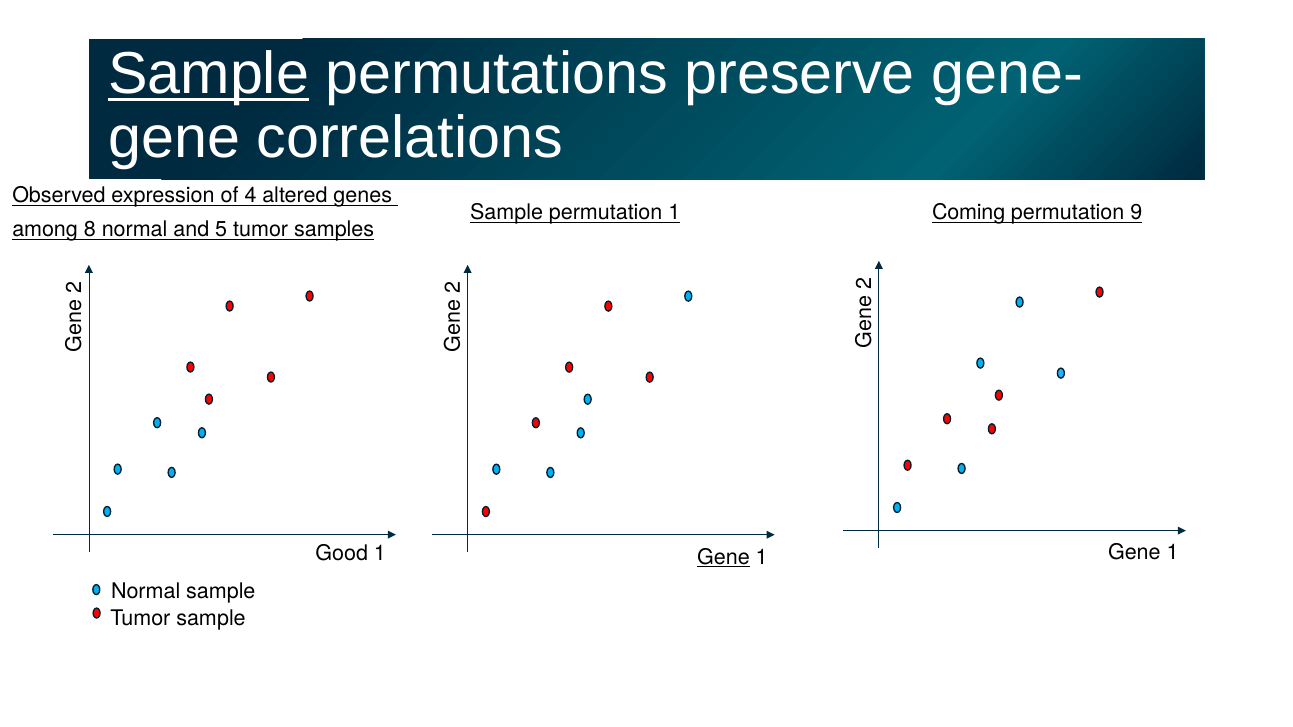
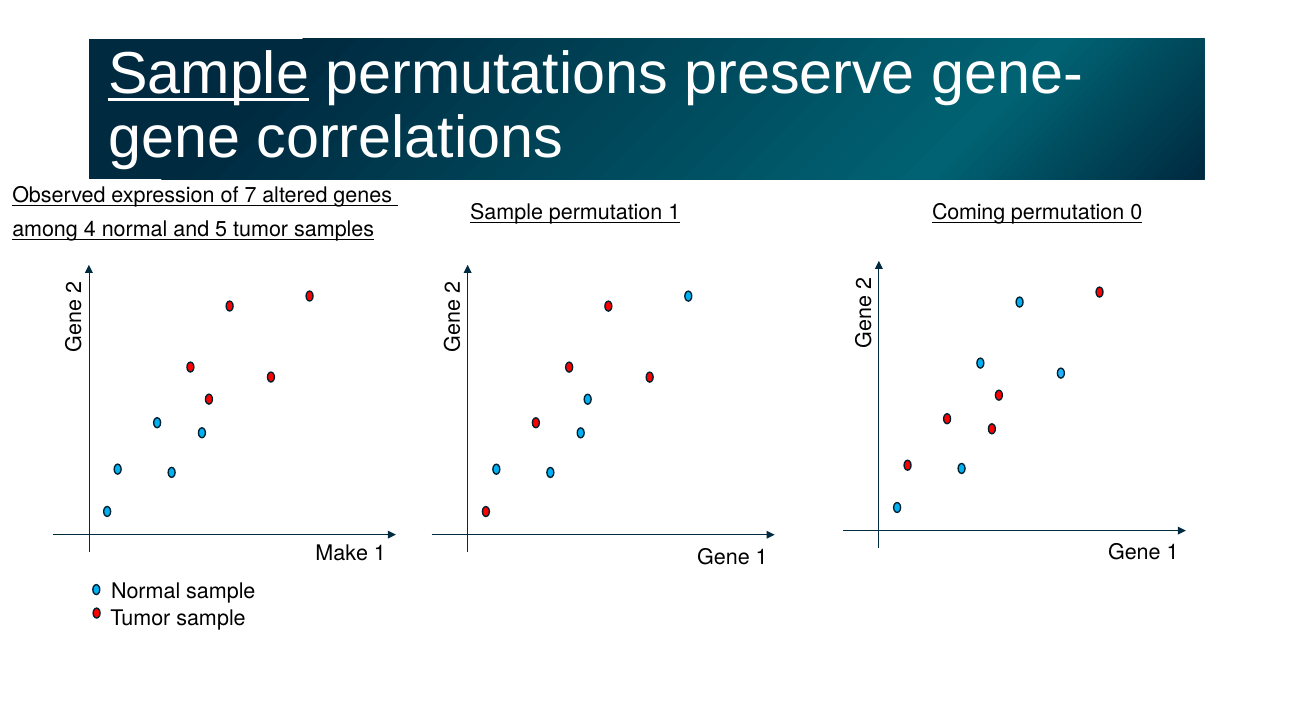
4: 4 -> 7 (251, 196)
9: 9 -> 0 (1136, 212)
8: 8 -> 4 (90, 230)
Good: Good -> Make (342, 553)
Gene underline: present -> none (723, 558)
